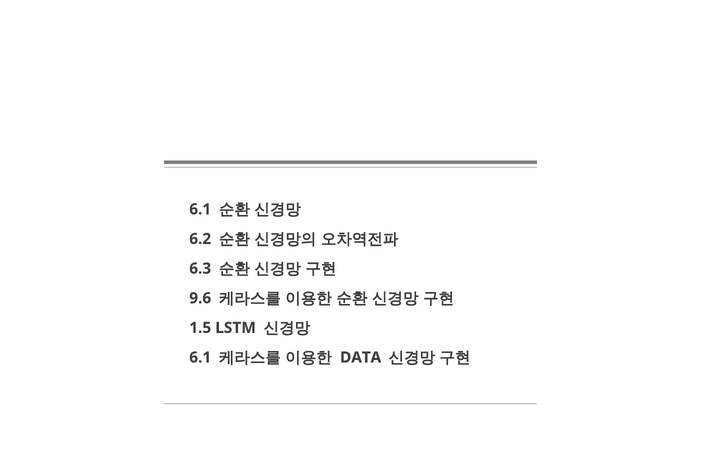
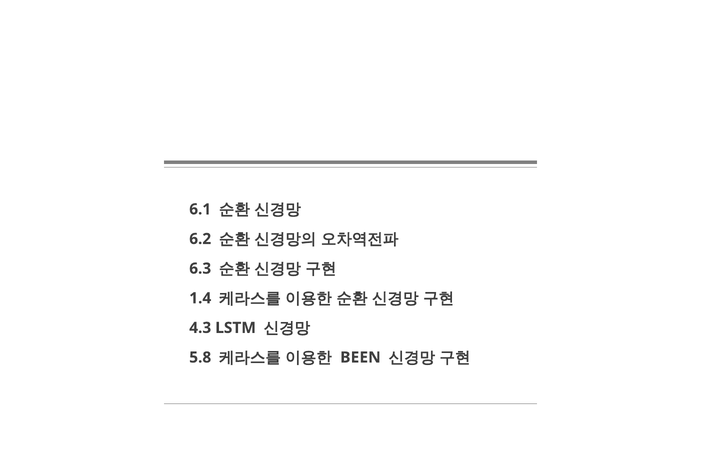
9.6: 9.6 -> 1.4 (200, 298)
1.5: 1.5 -> 4.3 (200, 327)
6.1: 6.1 -> 5.8 (200, 357)
DATA: DATA -> BEEN (360, 357)
